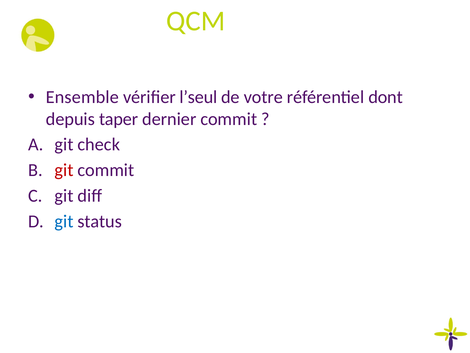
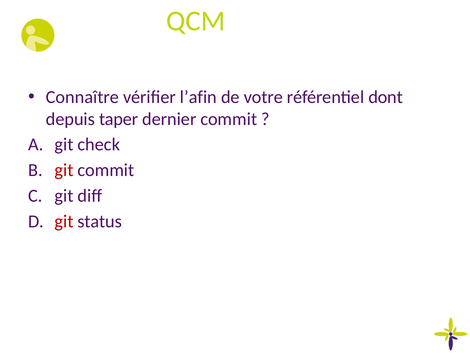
Ensemble: Ensemble -> Connaître (82, 97)
l’seul: l’seul -> l’afin (198, 97)
git colour: blue -> red (64, 221)
